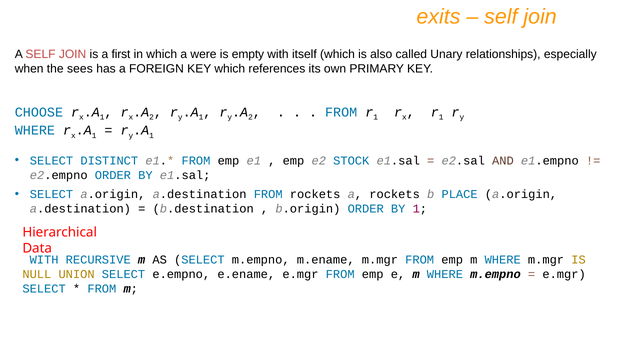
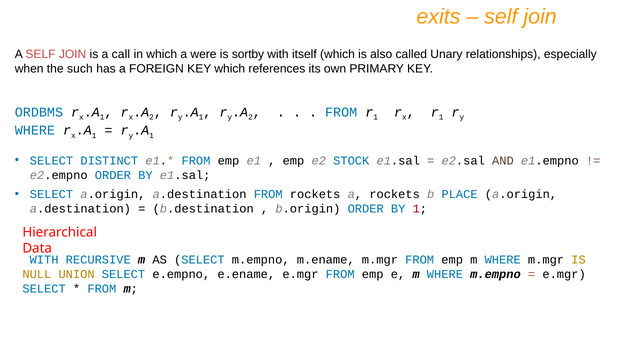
first: first -> call (121, 55)
empty: empty -> sortby (248, 55)
sees: sees -> such (80, 69)
CHOOSE: CHOOSE -> ORDBMS (39, 112)
